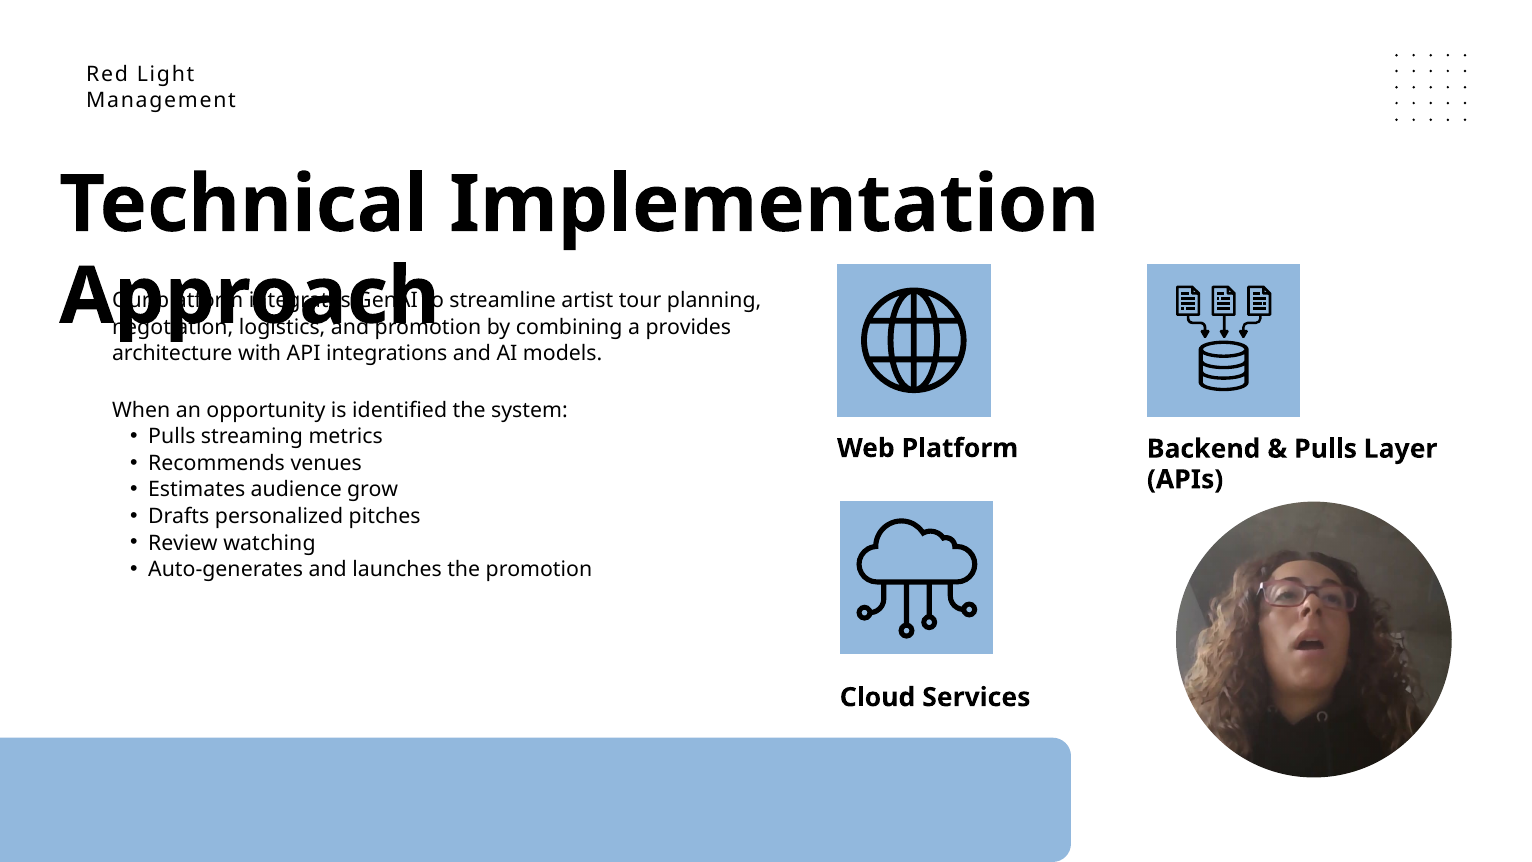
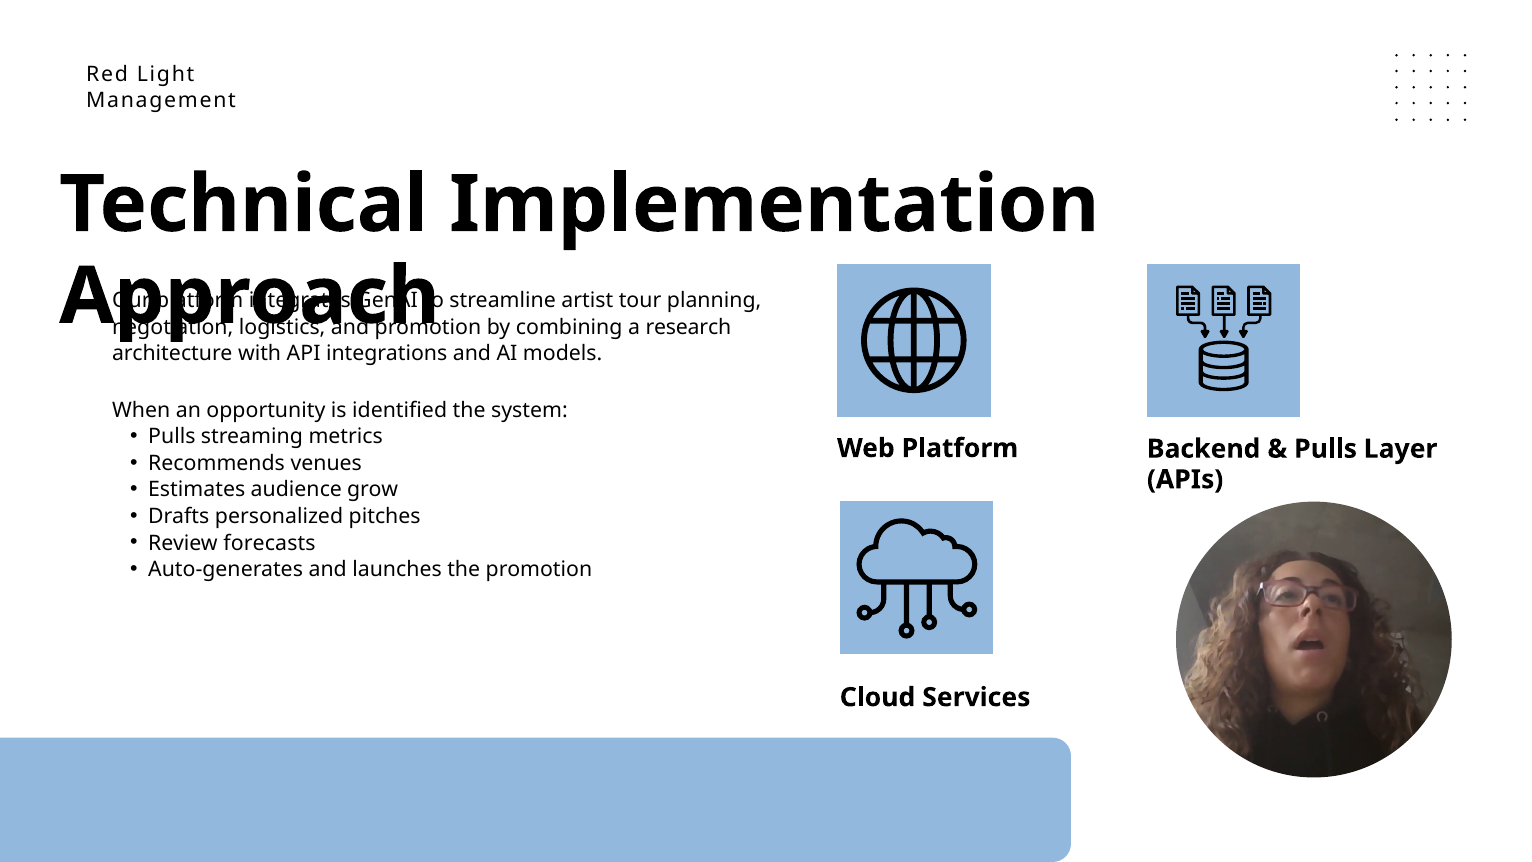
provides: provides -> research (688, 327)
watching: watching -> forecasts (269, 543)
